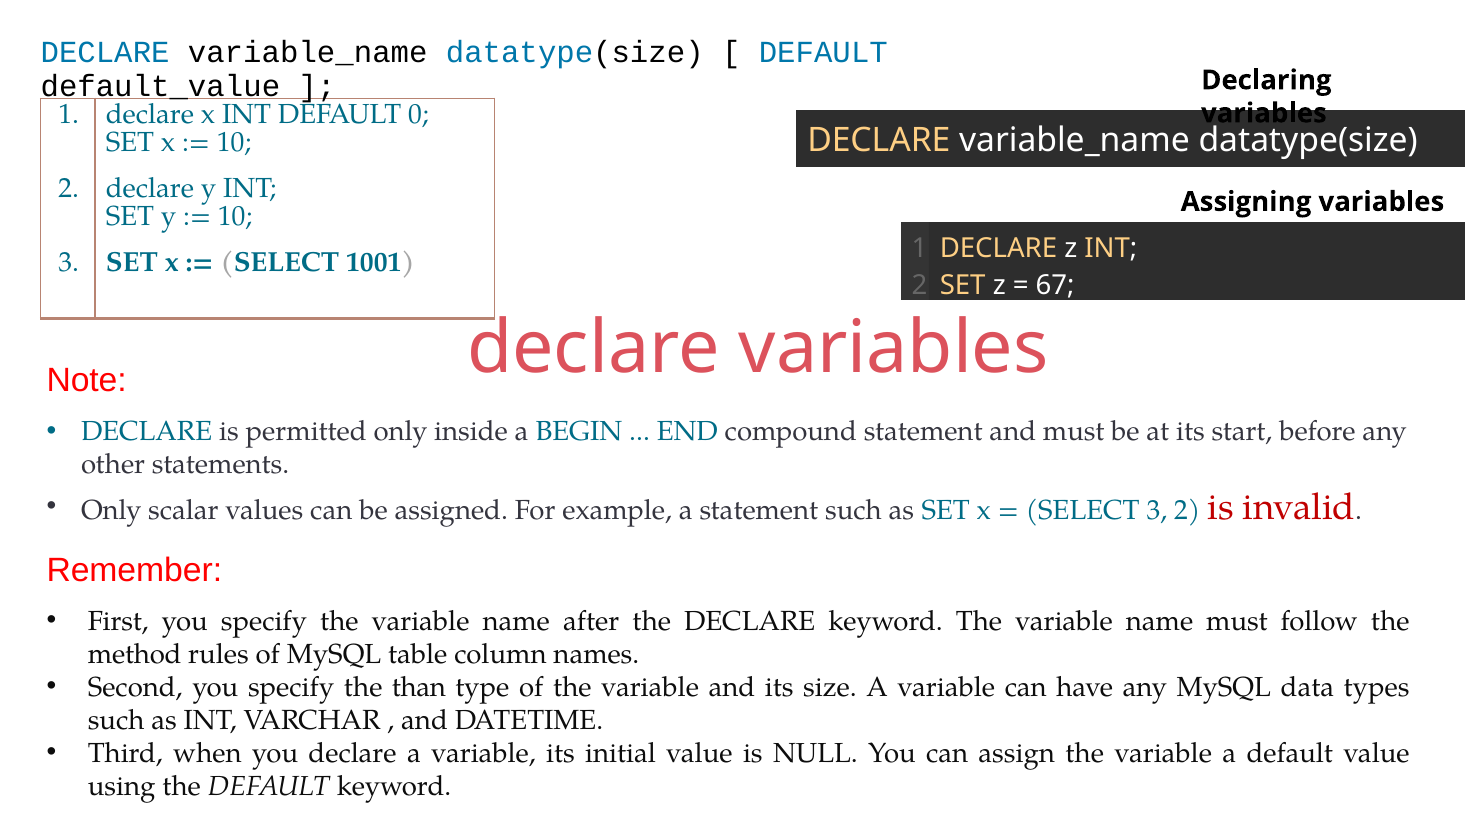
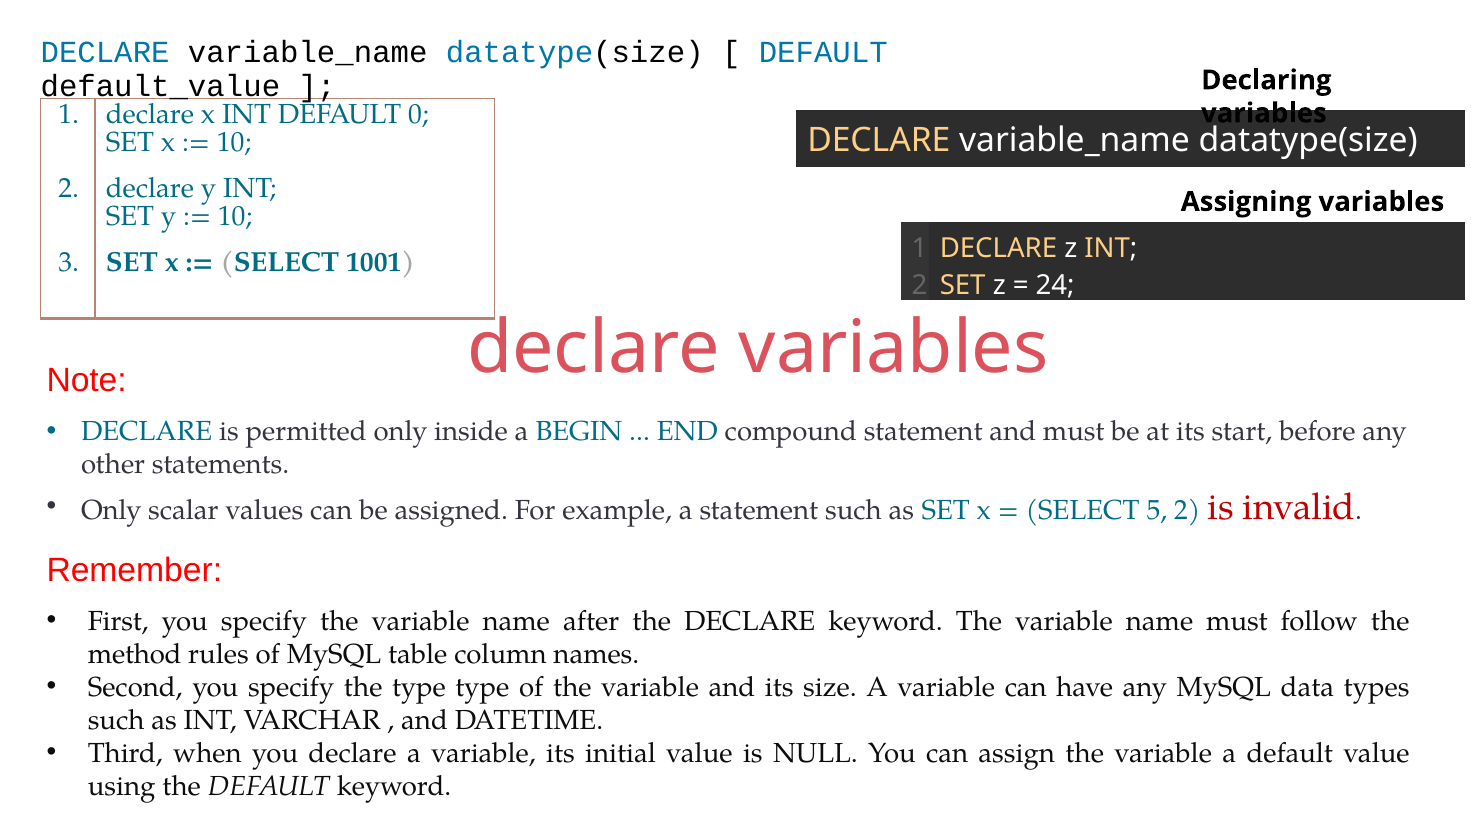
67: 67 -> 24 (1055, 286)
SELECT 3: 3 -> 5 (1157, 511)
the than: than -> type (419, 688)
